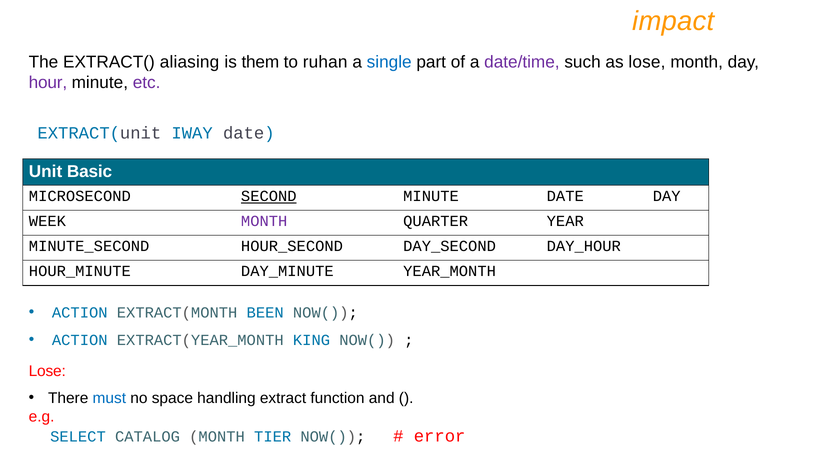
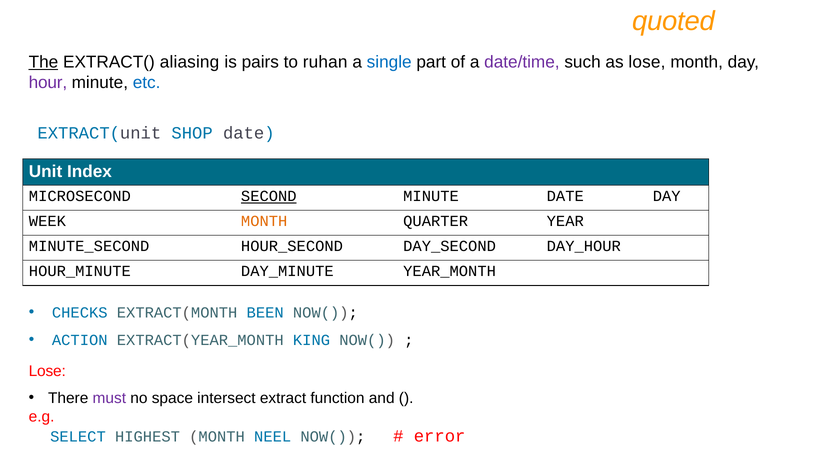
impact: impact -> quoted (674, 21)
The underline: none -> present (44, 62)
them: them -> pairs (260, 62)
etc colour: purple -> blue (147, 83)
IWAY: IWAY -> SHOP (192, 133)
Basic: Basic -> Index (89, 172)
MONTH colour: purple -> orange (264, 221)
ACTION: ACTION -> CHECKS (80, 313)
must colour: blue -> purple (109, 398)
handling: handling -> intersect (226, 398)
CATALOG: CATALOG -> HIGHEST (148, 437)
TIER: TIER -> NEEL (273, 437)
